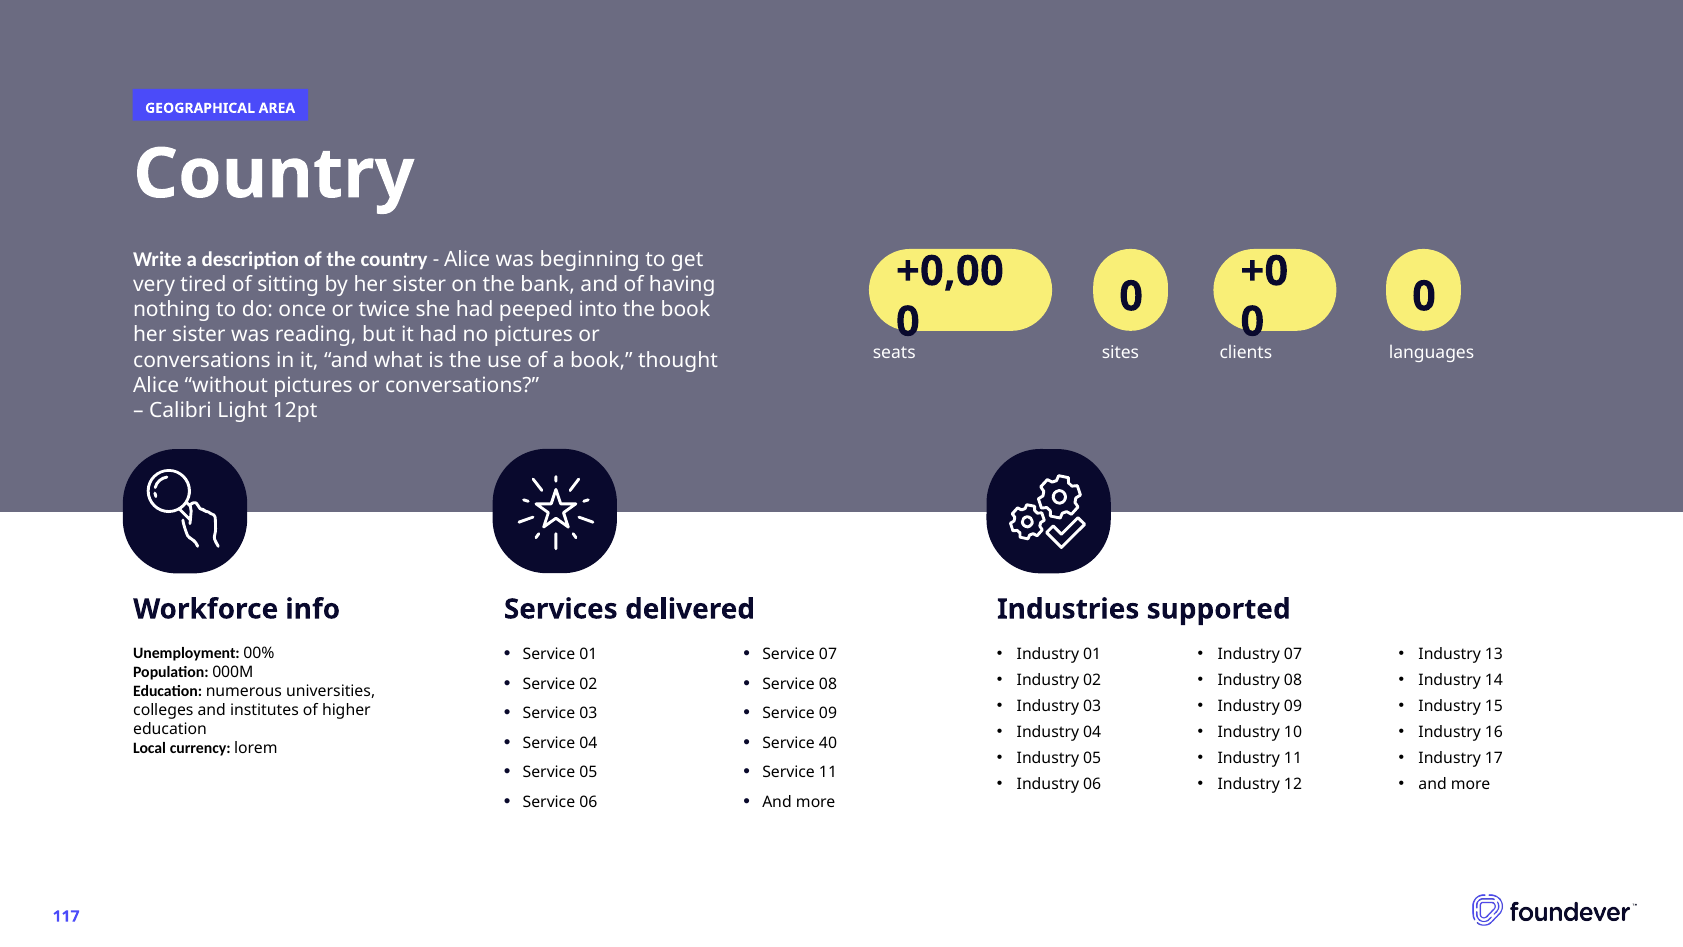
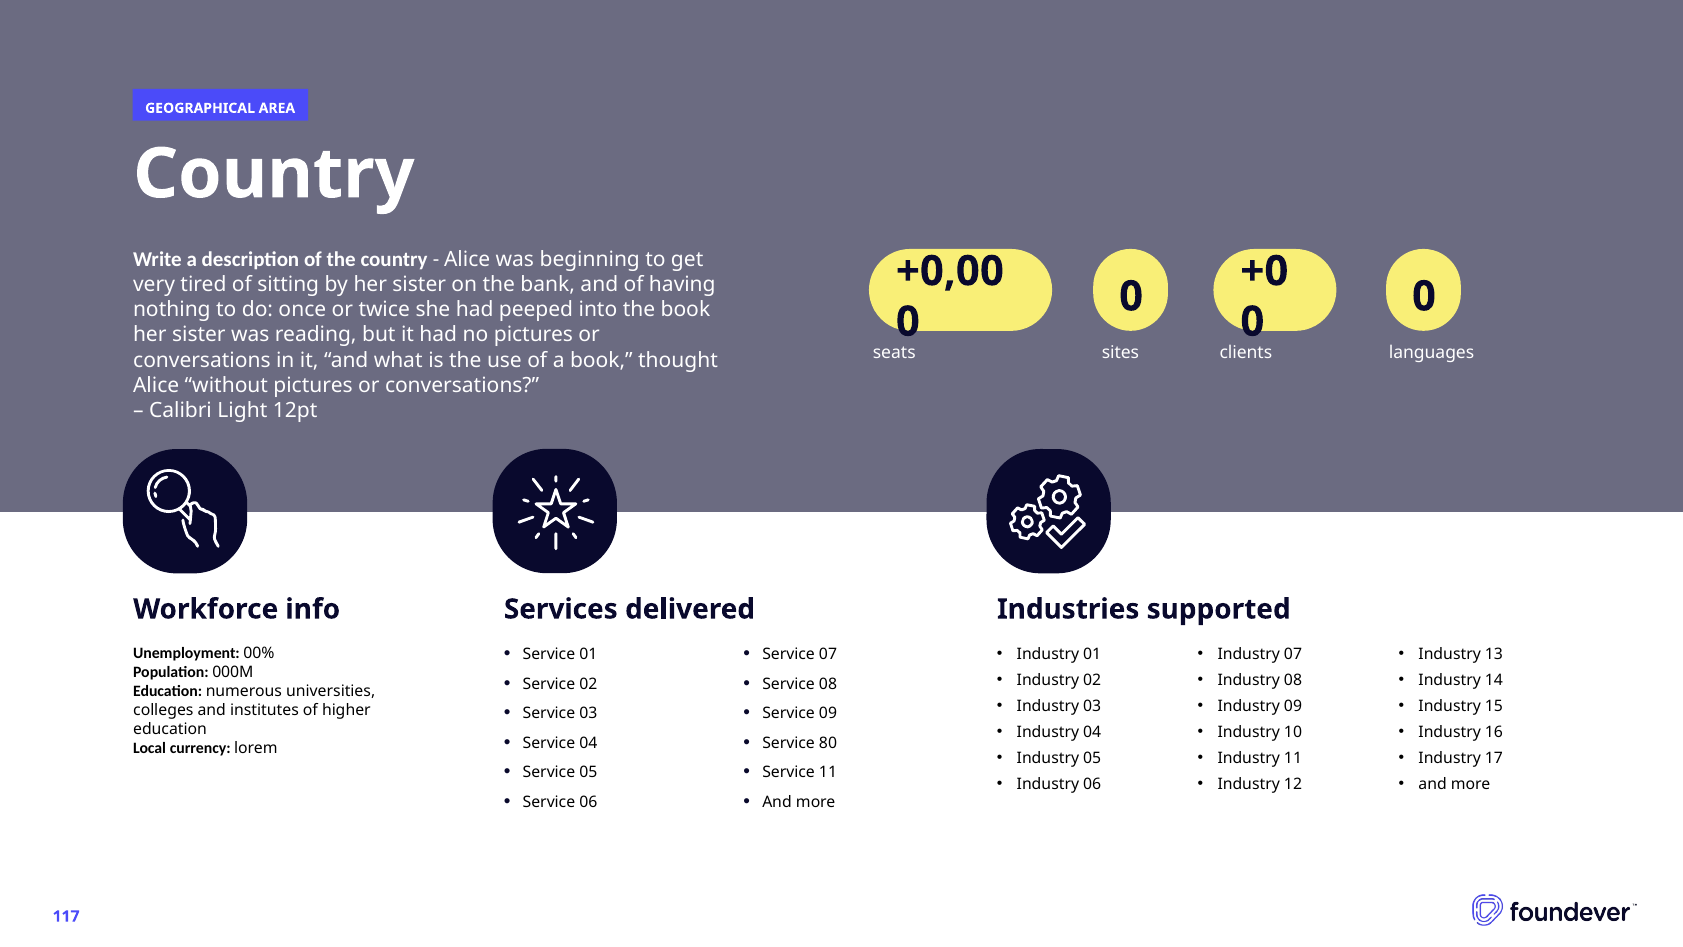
40: 40 -> 80 (828, 743)
